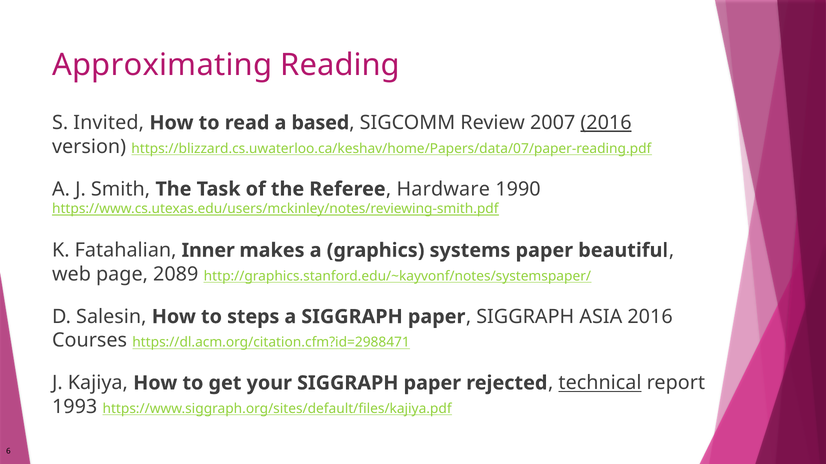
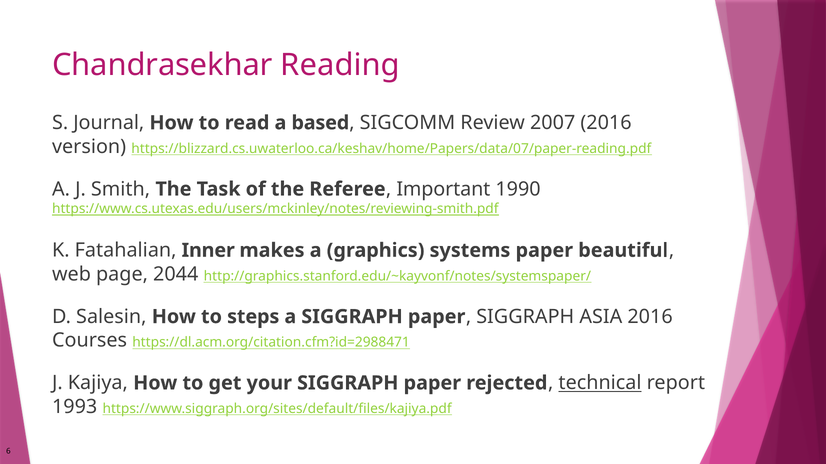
Approximating: Approximating -> Chandrasekhar (162, 65)
Invited: Invited -> Journal (109, 123)
2016 underline: present -> none (606, 123)
Hardware: Hardware -> Important (443, 189)
2089: 2089 -> 2044 (176, 274)
